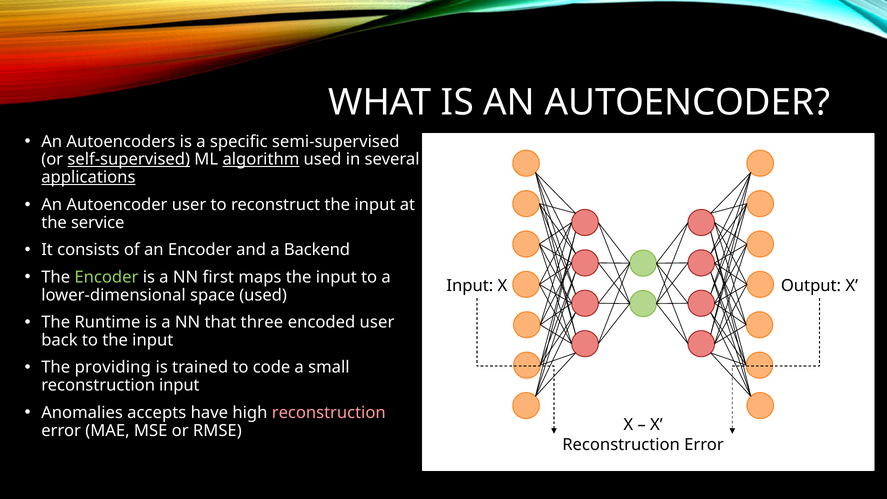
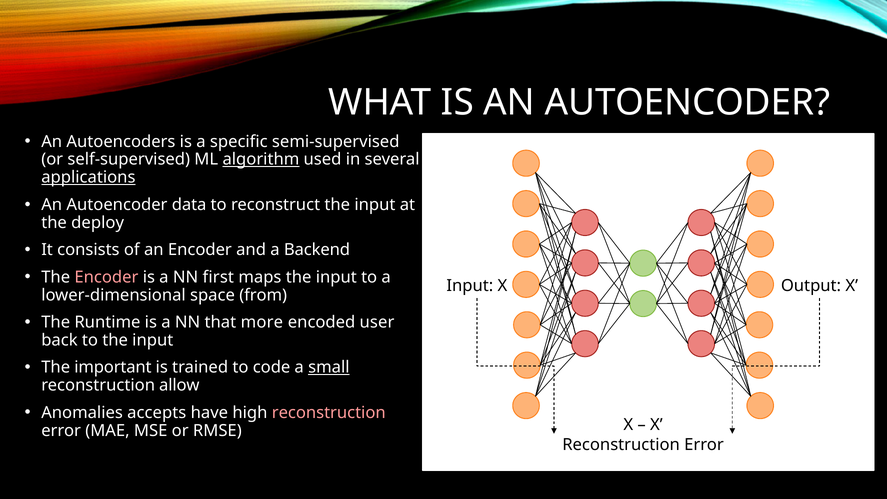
self-supervised underline: present -> none (129, 159)
Autoencoder user: user -> data (189, 205)
service: service -> deploy (98, 223)
Encoder colour: light green -> pink (106, 277)
space used: used -> from (263, 295)
three: three -> more (262, 322)
providing: providing -> important (113, 367)
small underline: none -> present (329, 367)
reconstruction input: input -> allow (179, 385)
